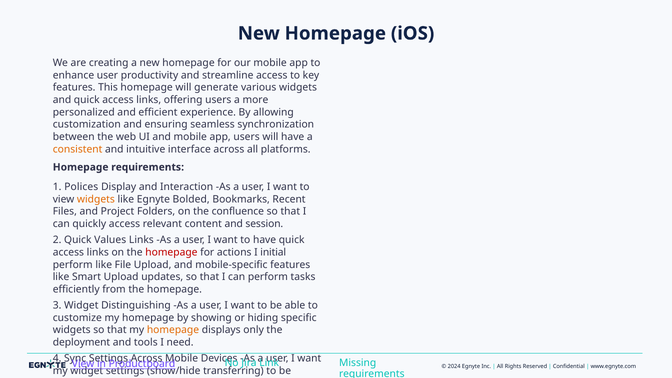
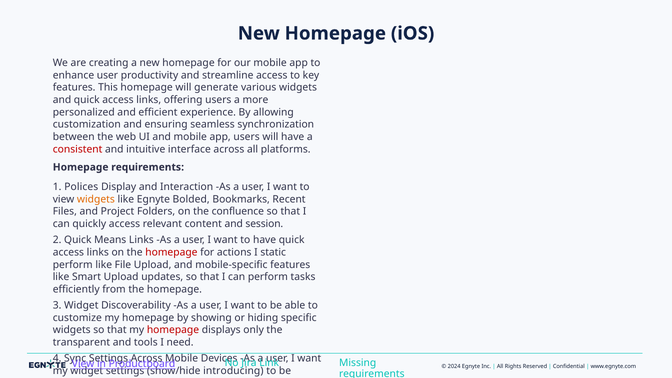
consistent colour: orange -> red (78, 149)
Values: Values -> Means (110, 240)
initial: initial -> static (273, 252)
Distinguishing: Distinguishing -> Discoverability (136, 305)
homepage colour: orange -> red (173, 330)
deployment: deployment -> transparent (81, 342)
transferring: transferring -> introducing (233, 371)
